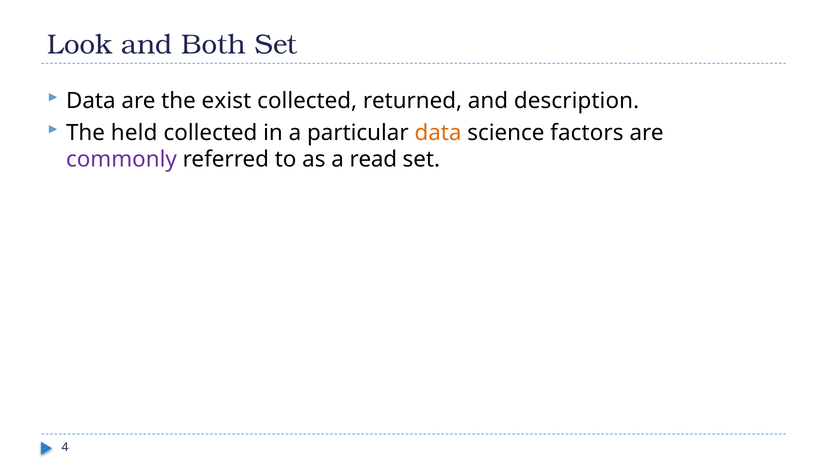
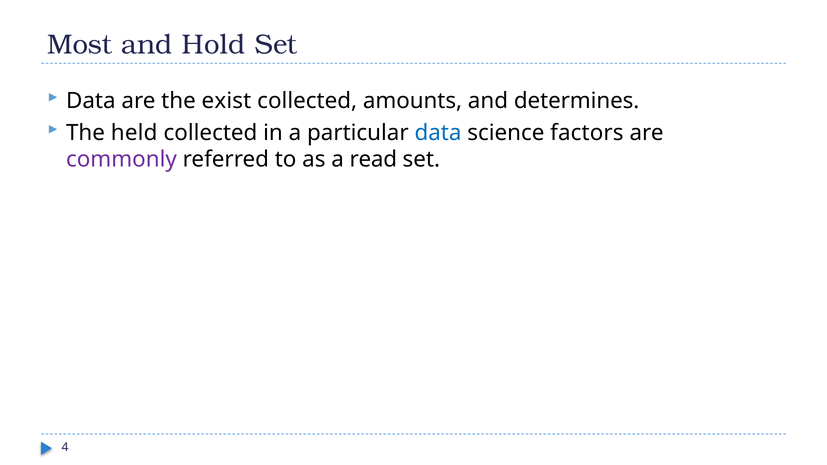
Look: Look -> Most (80, 45)
Both: Both -> Hold (214, 45)
returned: returned -> amounts (412, 101)
description: description -> determines (577, 101)
data colour: orange -> blue (438, 133)
